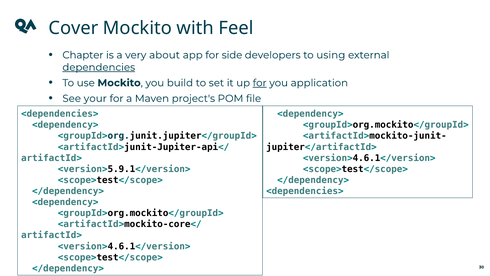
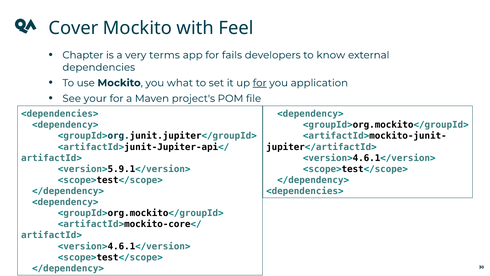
about: about -> terms (165, 55)
side: side -> fails (232, 55)
using: using -> know (331, 55)
dependencies underline: present -> none (99, 67)
build: build -> what (180, 83)
